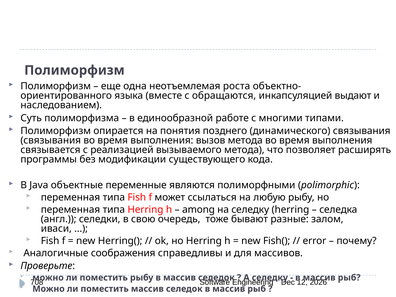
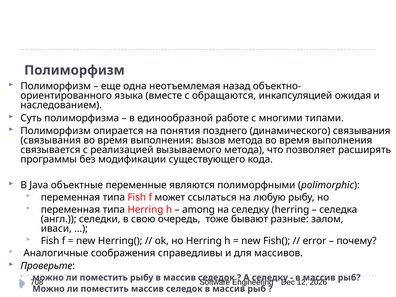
роста: роста -> назад (237, 86)
выдают: выдают -> ожидая (353, 96)
